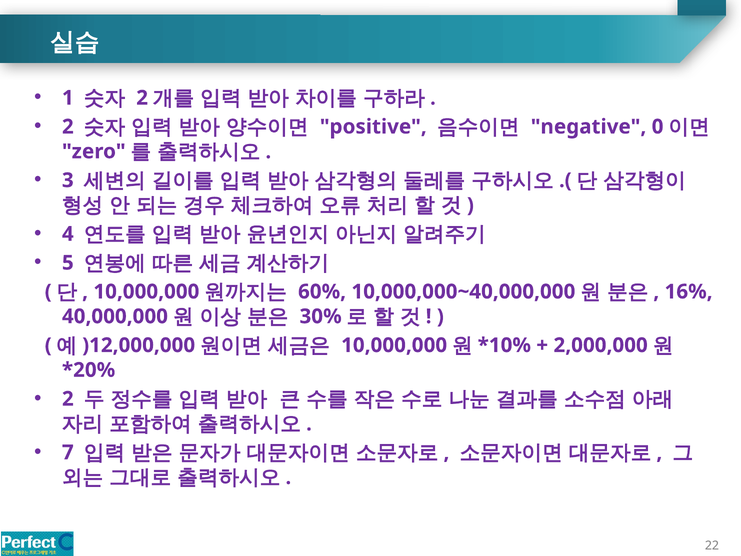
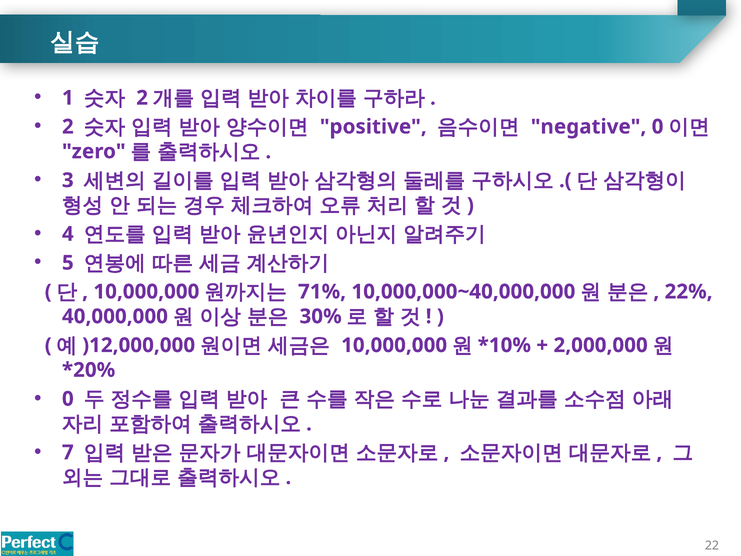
60%: 60% -> 71% (322, 292)
16%: 16% -> 22% (689, 292)
2: 2 -> 0 (68, 399)
